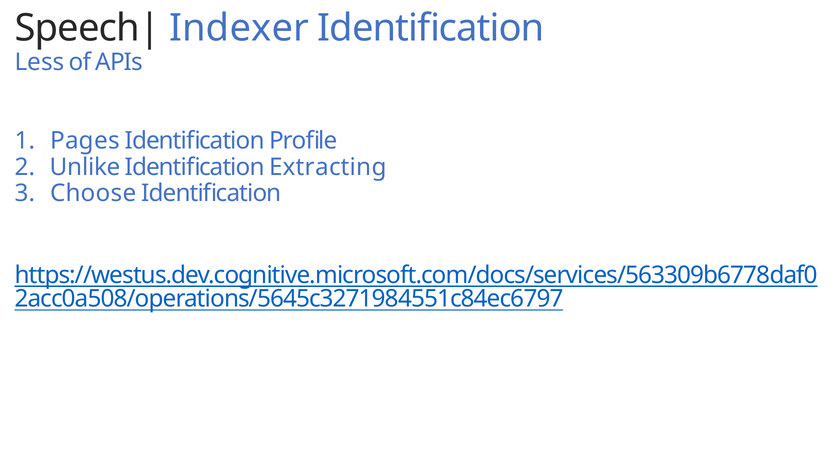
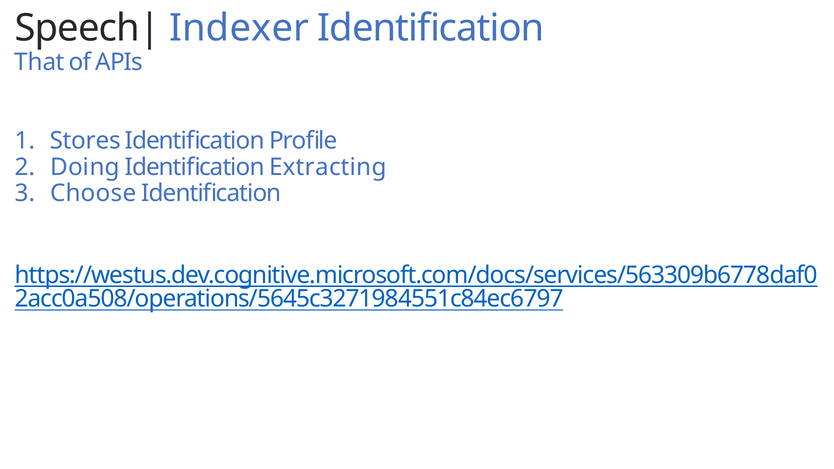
Less: Less -> That (40, 62)
Pages: Pages -> Stores (85, 141)
Unlike: Unlike -> Doing (85, 167)
